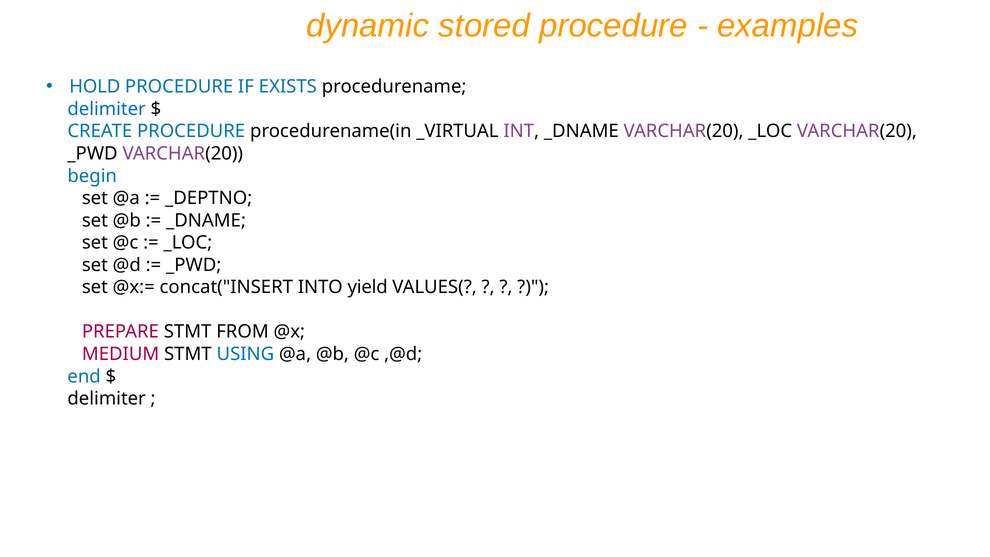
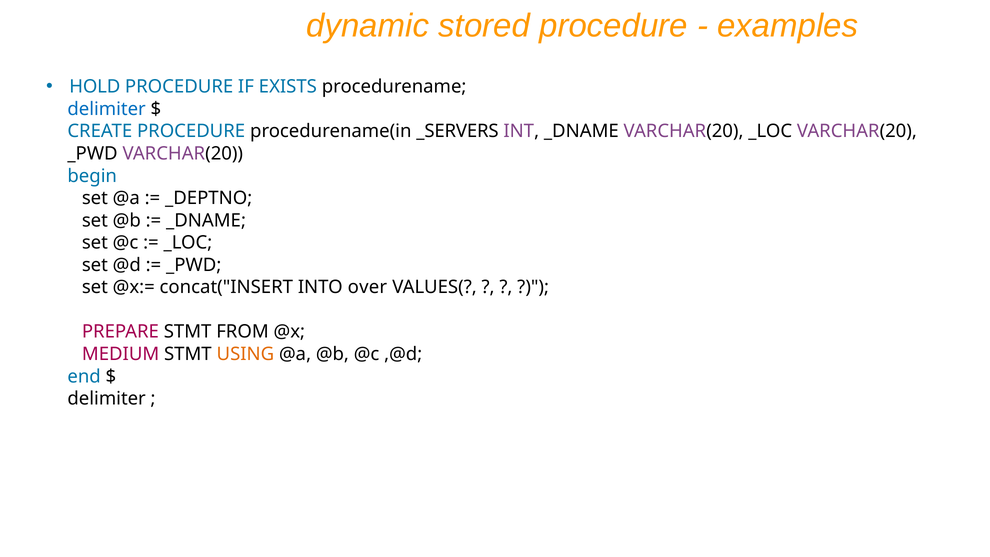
_VIRTUAL: _VIRTUAL -> _SERVERS (457, 131)
yield: yield -> over (367, 287)
USING colour: blue -> orange (245, 354)
